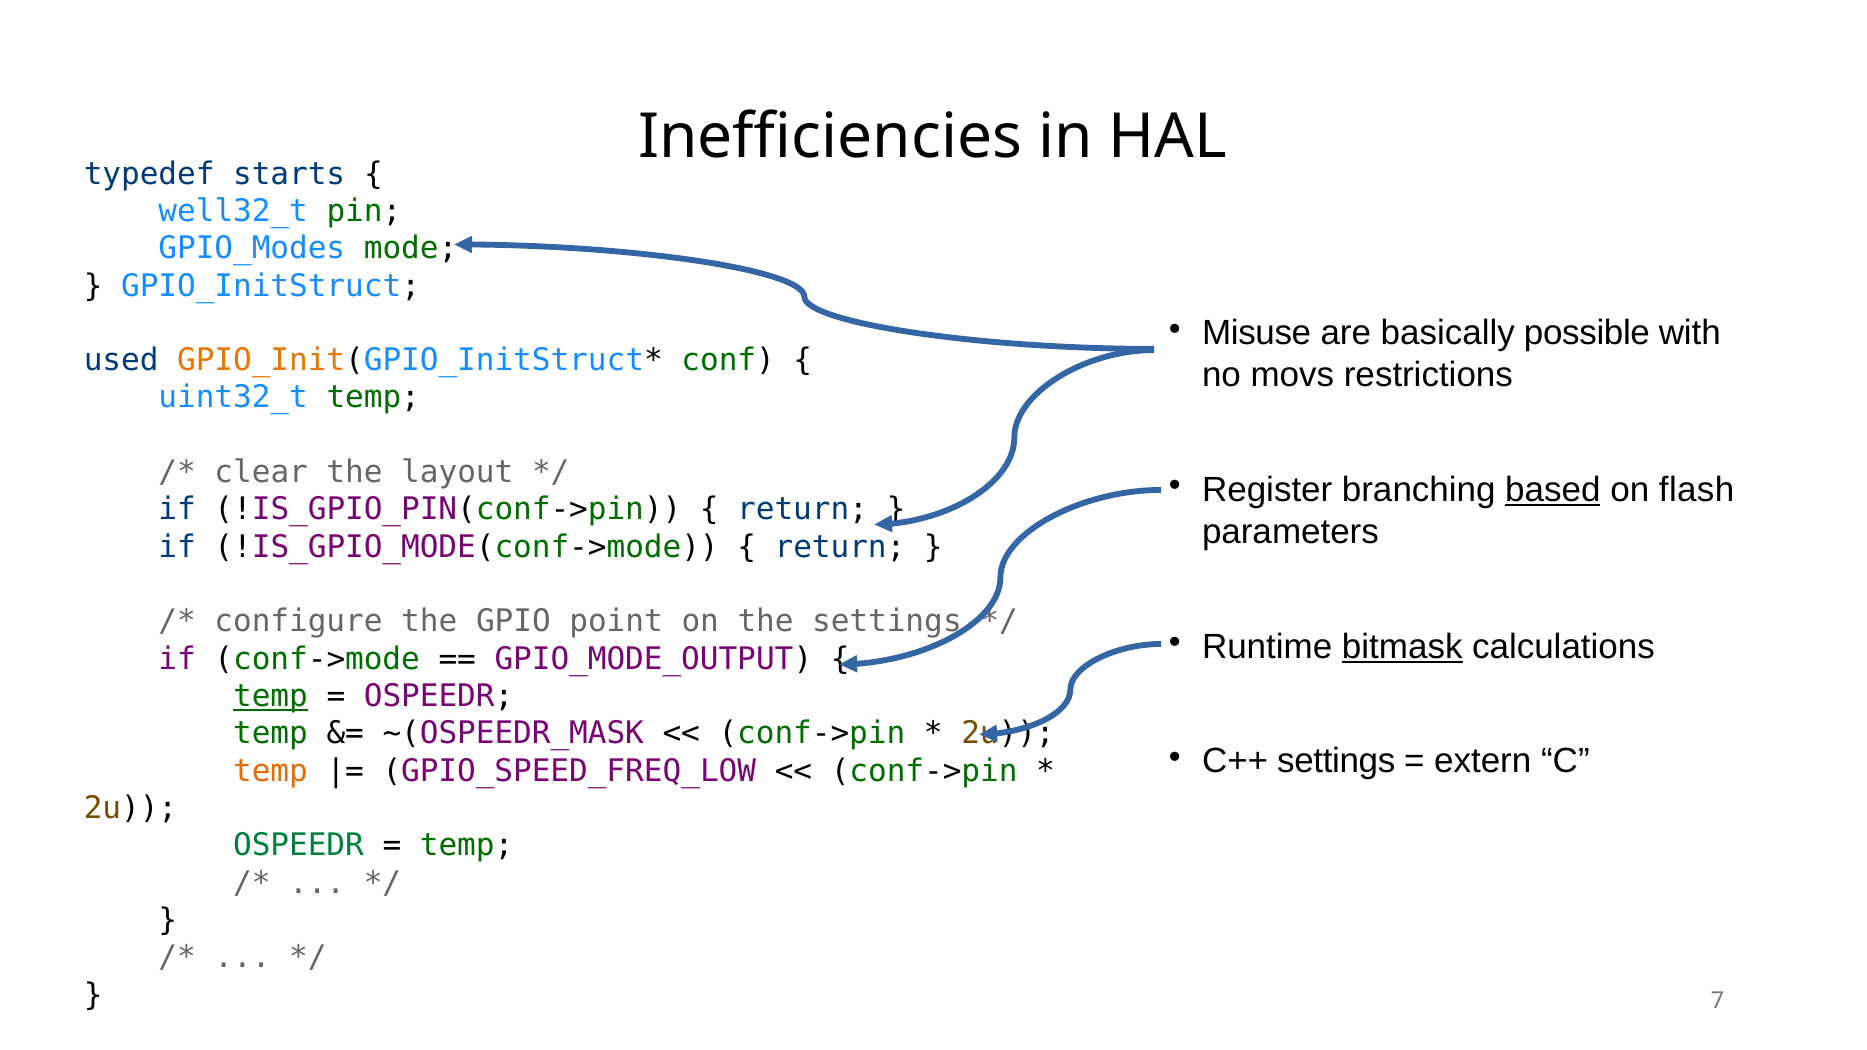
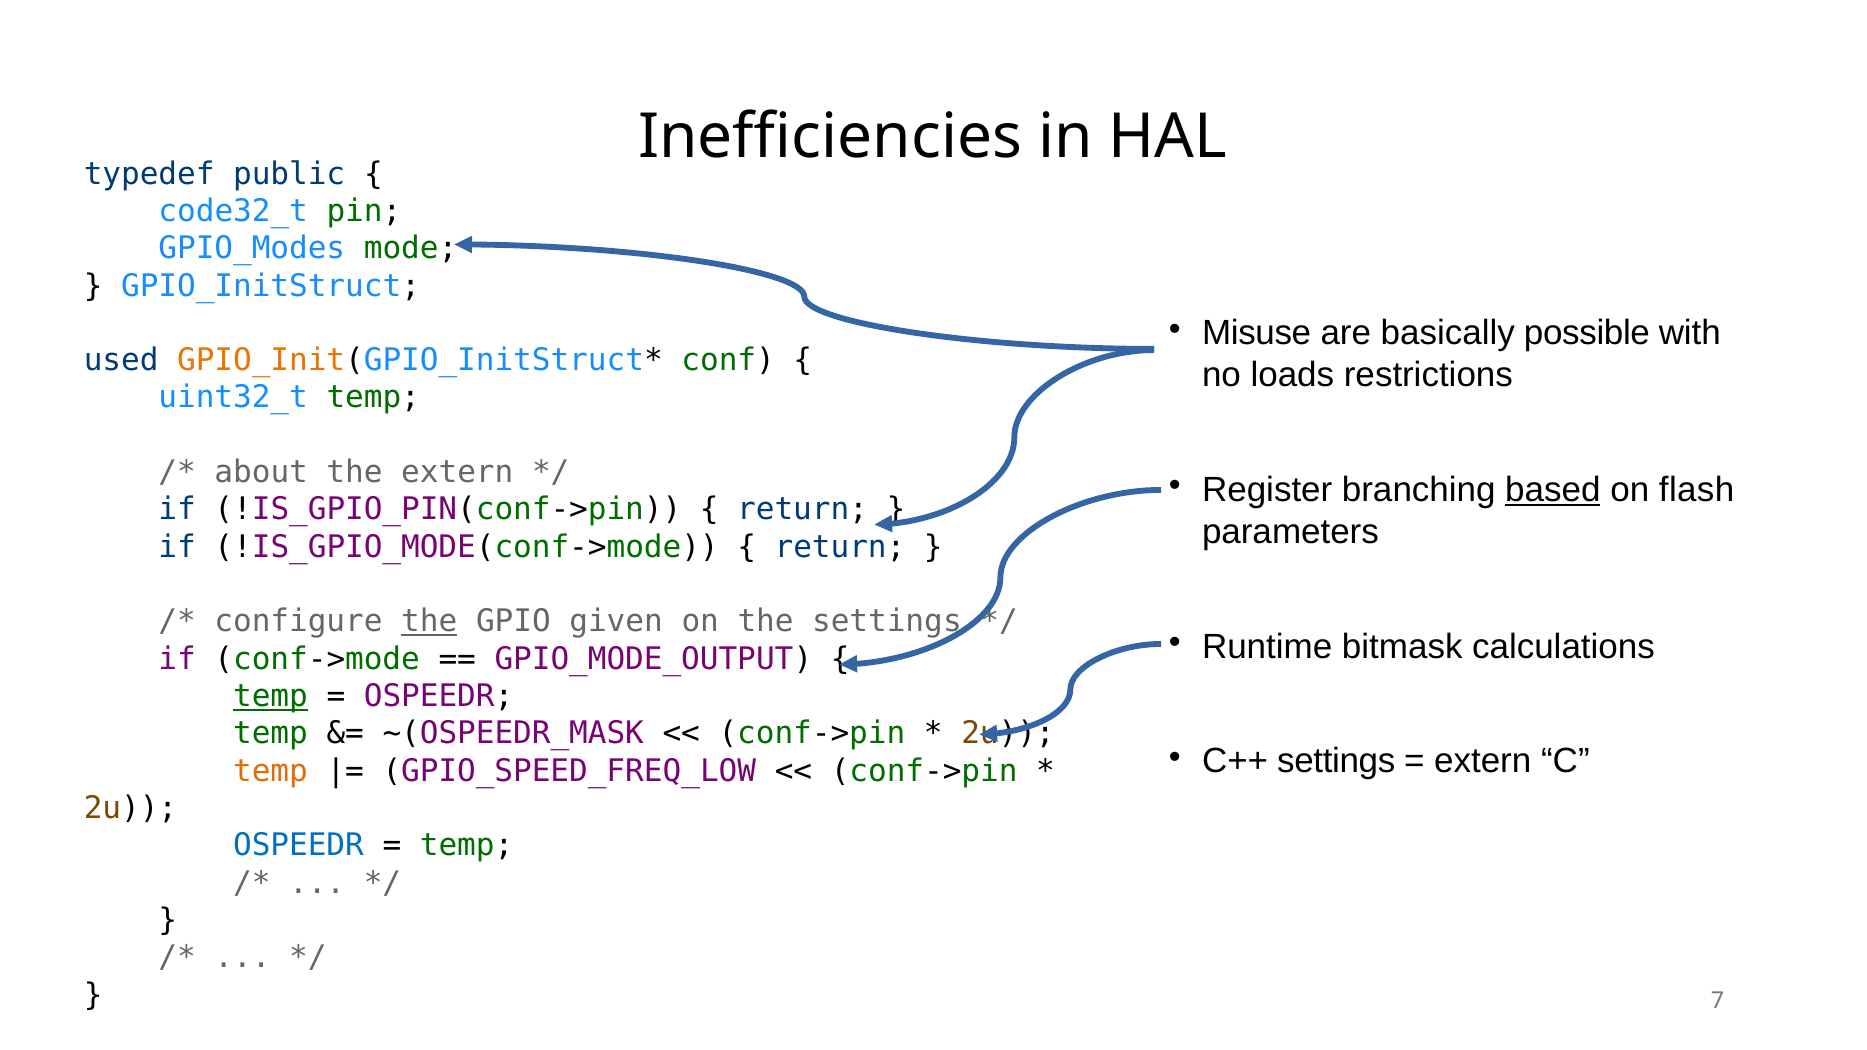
starts: starts -> public (289, 174)
well32_t: well32_t -> code32_t (233, 211)
movs: movs -> loads (1292, 375)
clear: clear -> about (261, 472)
the layout: layout -> extern (457, 472)
the underline: none -> present (429, 622)
point: point -> given (616, 622)
bitmask underline: present -> none (1402, 647)
OSPEEDR colour: green -> blue (299, 846)
